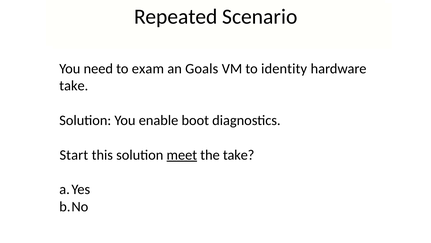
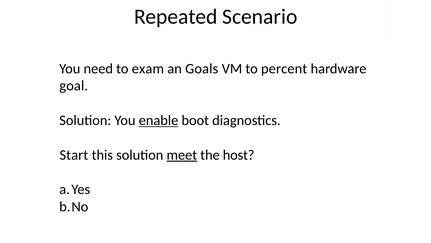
identity: identity -> percent (284, 68)
take: take -> goal (74, 86)
enable underline: none -> present (159, 120)
the take: take -> host (239, 155)
